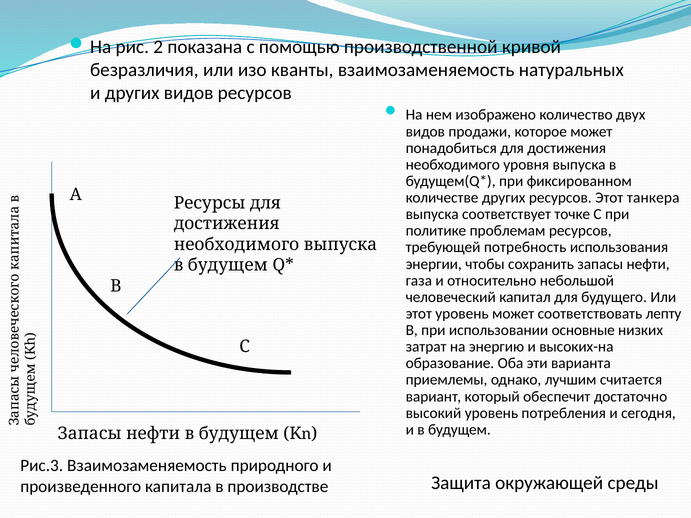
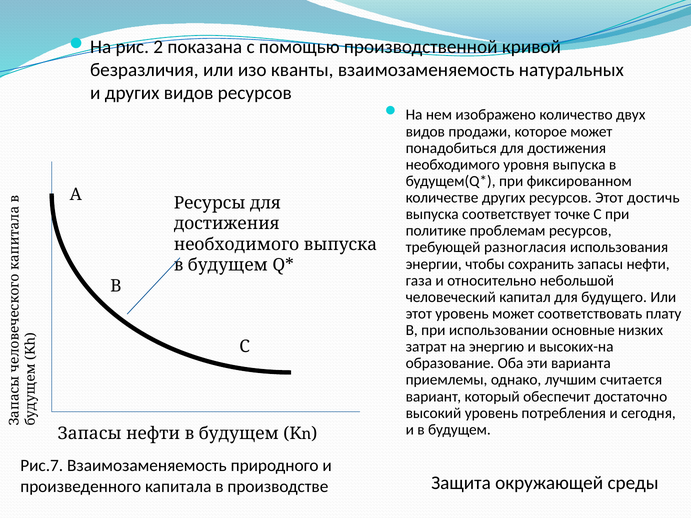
танкера: танкера -> достичь (653, 198)
потребность: потребность -> разногласия (525, 248)
лепту: лепту -> плату (664, 314)
Рис.3: Рис.3 -> Рис.7 (42, 466)
